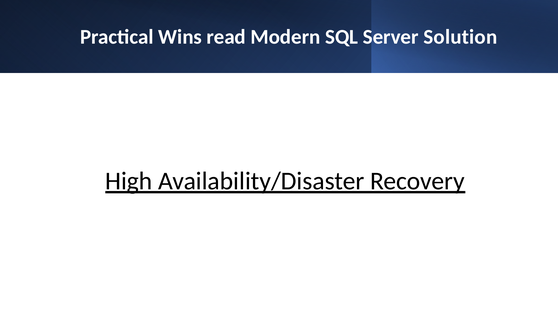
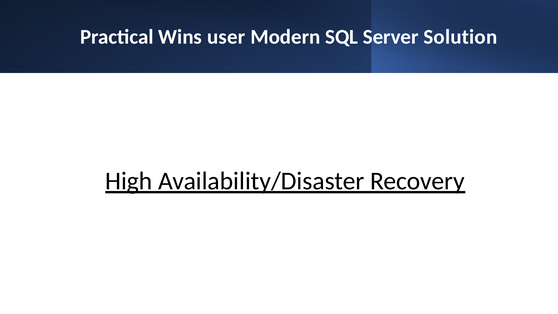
read: read -> user (226, 37)
